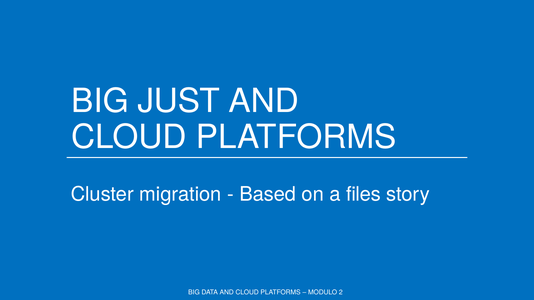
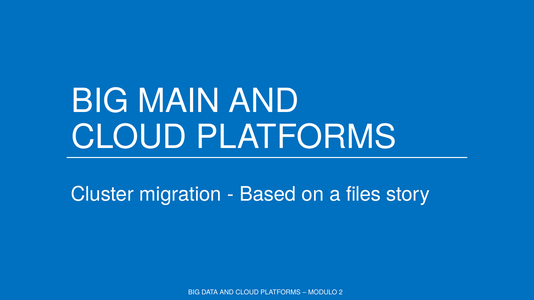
JUST: JUST -> MAIN (179, 101)
